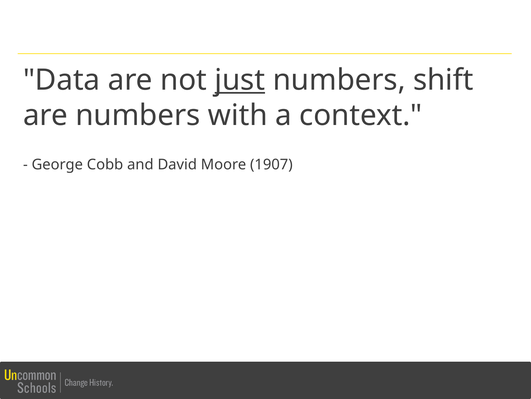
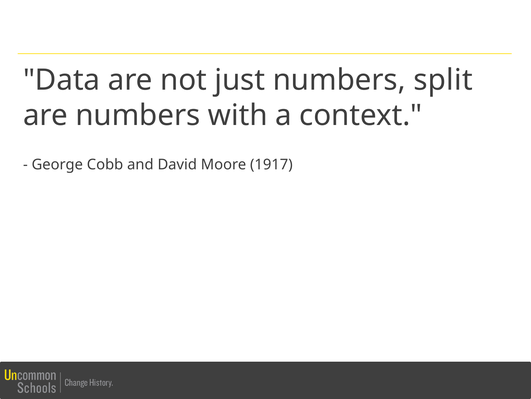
just underline: present -> none (240, 80)
shift: shift -> split (443, 80)
1907: 1907 -> 1917 (271, 164)
